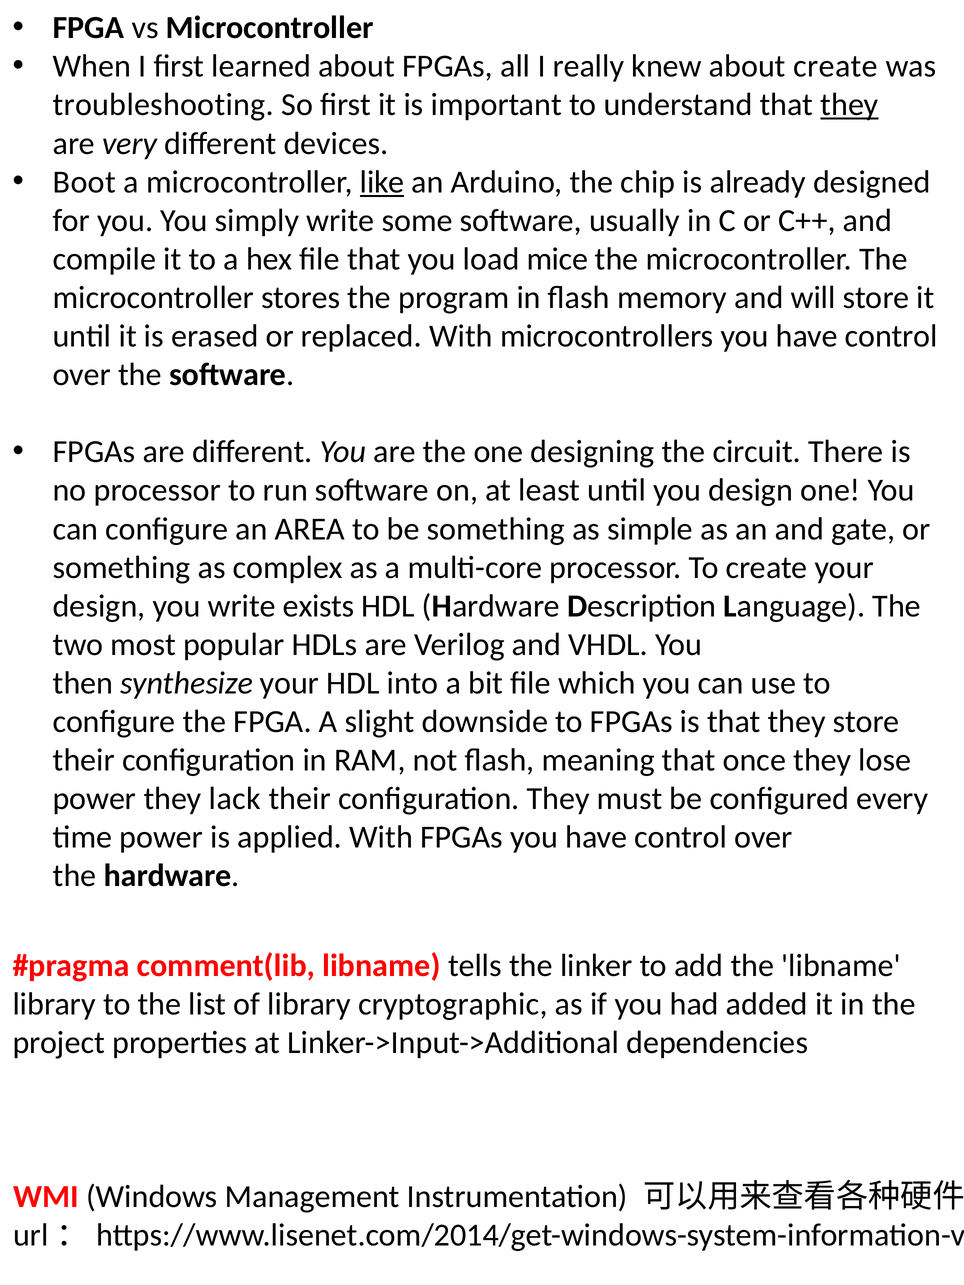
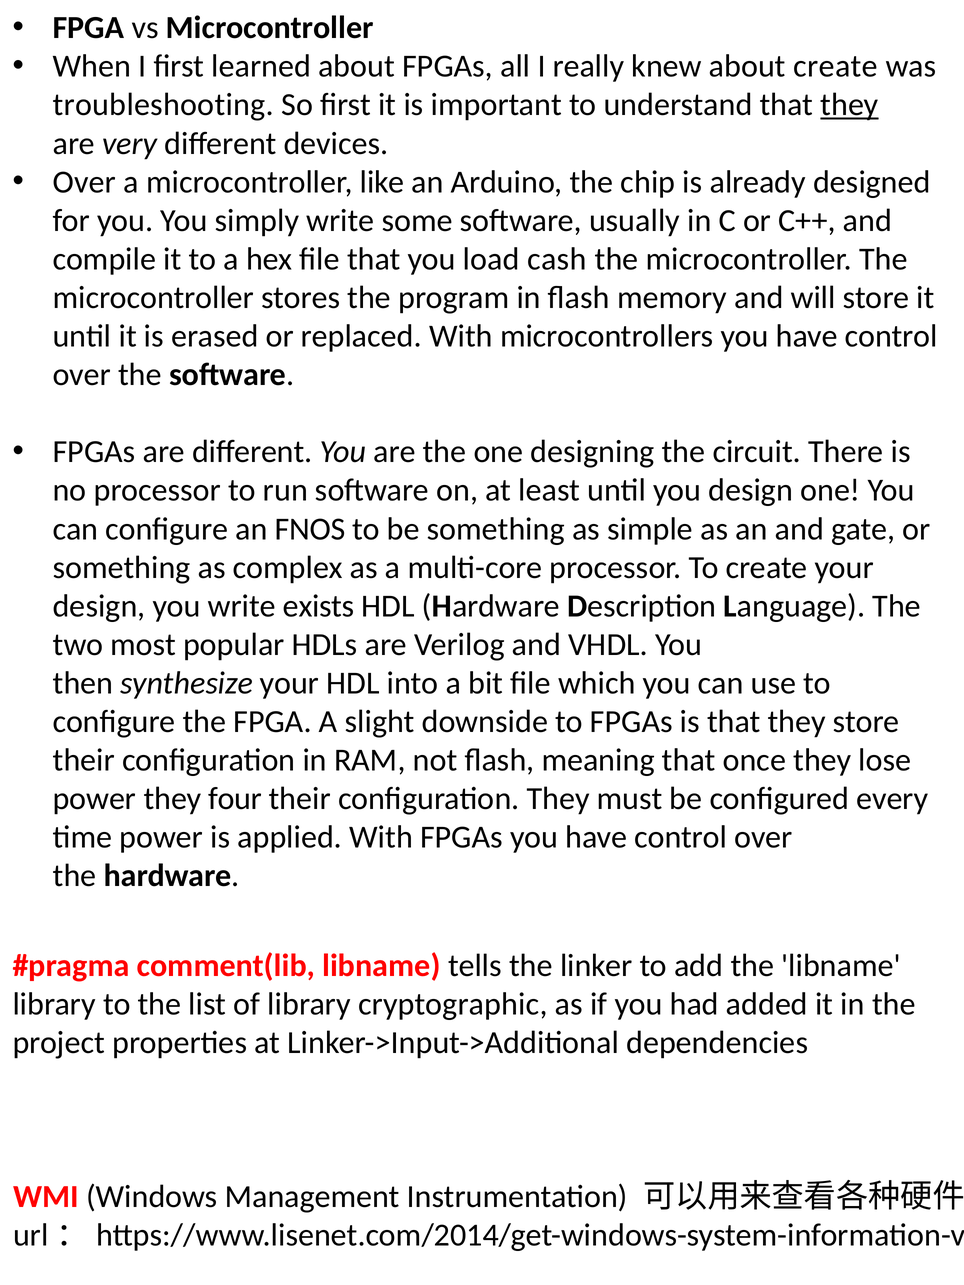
Boot: Boot -> Over (84, 182)
like underline: present -> none (382, 182)
mice: mice -> cash (557, 259)
AREA: AREA -> FNOS (310, 529)
lack: lack -> four (235, 799)
